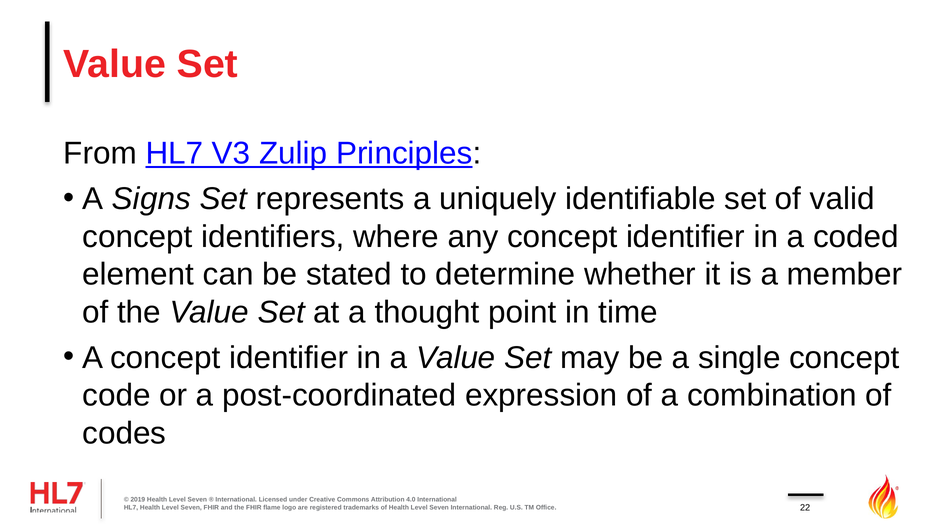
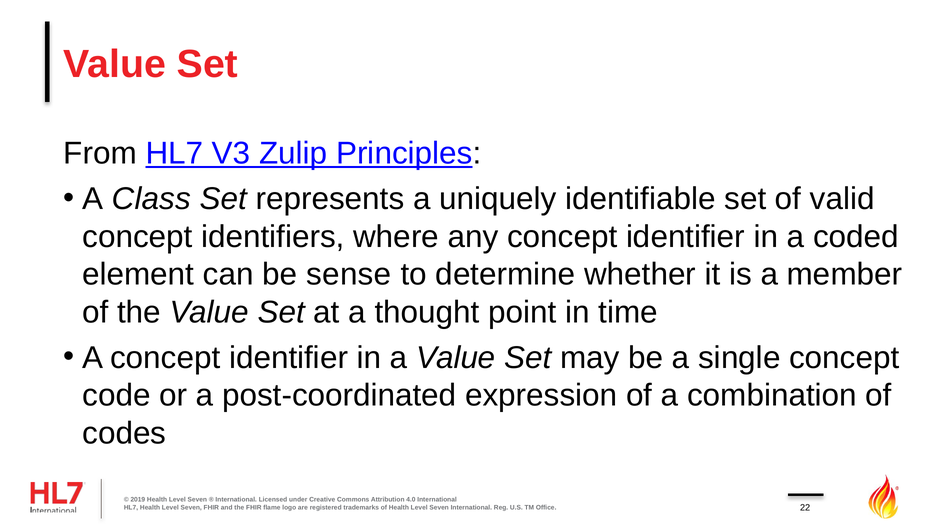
Signs: Signs -> Class (151, 199)
stated: stated -> sense (349, 274)
